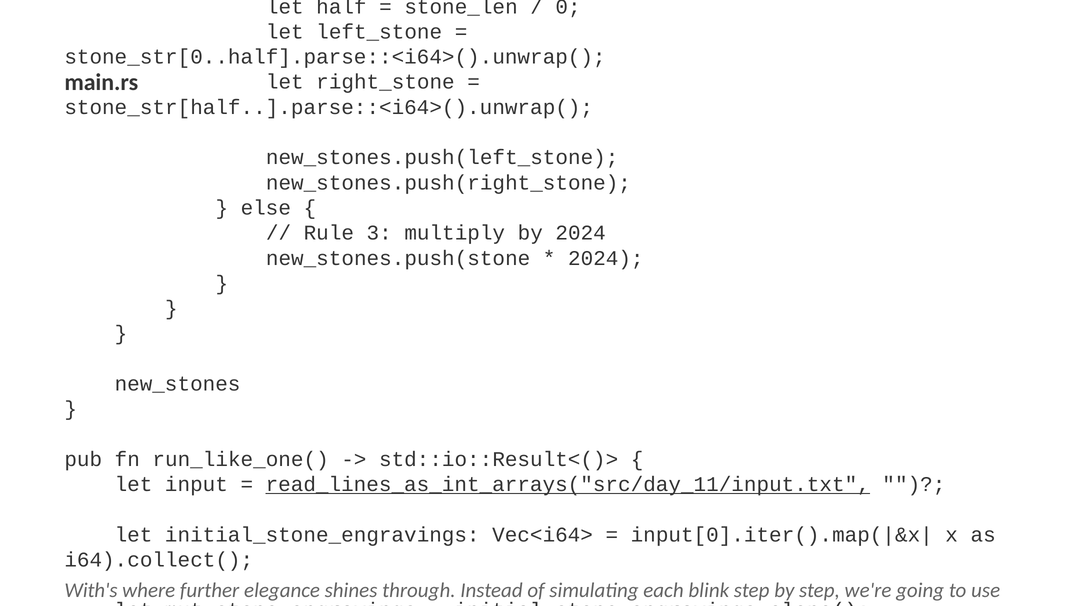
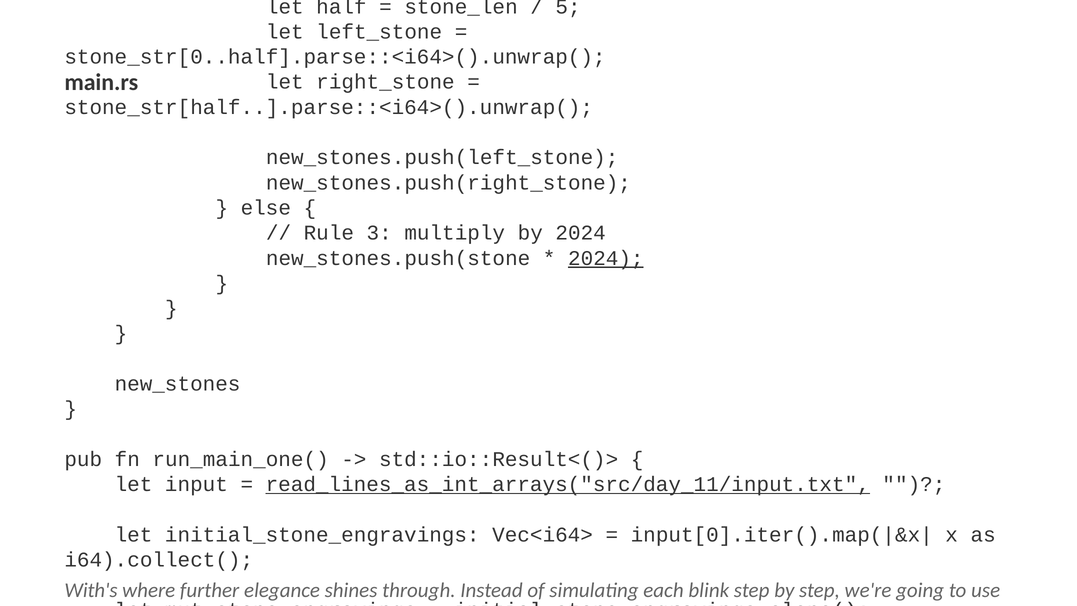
0: 0 -> 5 (568, 7)
2024 underline: none -> present (606, 258)
run_like_one(: run_like_one( -> run_main_one( (241, 459)
